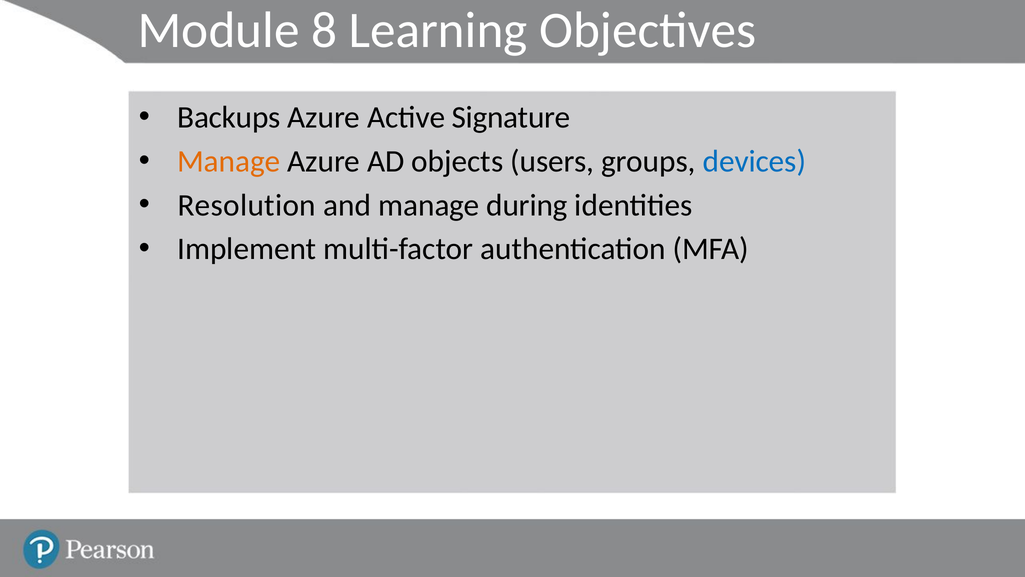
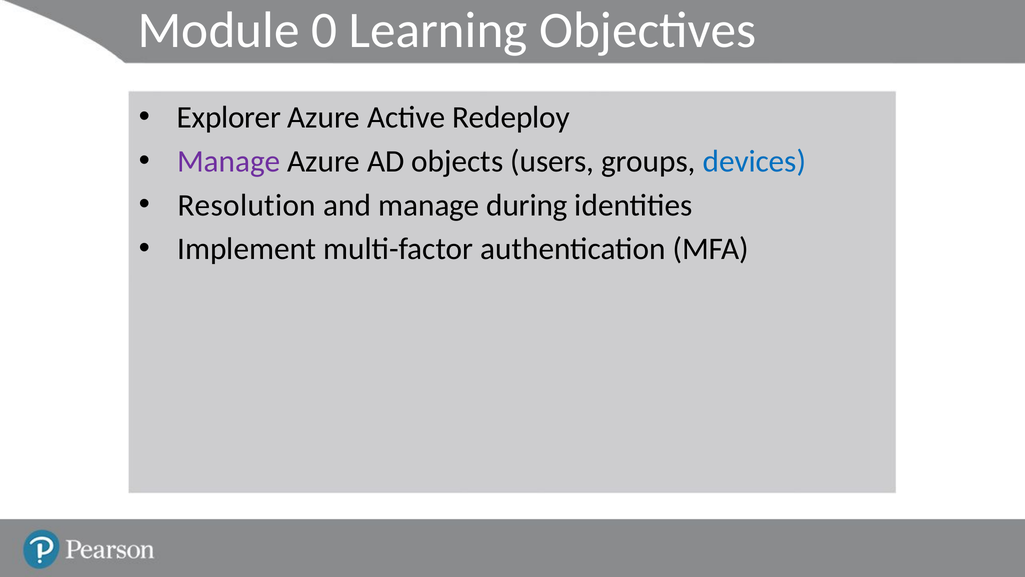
8: 8 -> 0 (324, 31)
Backups: Backups -> Explorer (229, 117)
Signature: Signature -> Redeploy (511, 117)
Manage colour: orange -> purple (229, 161)
